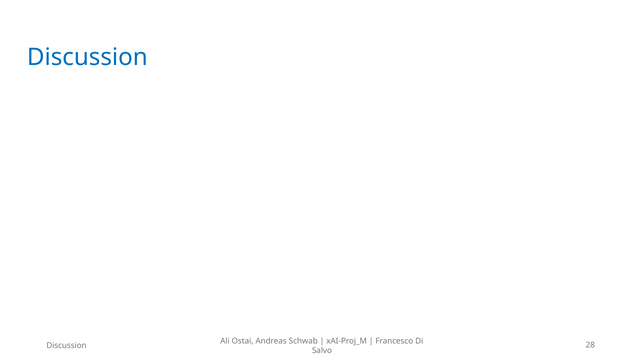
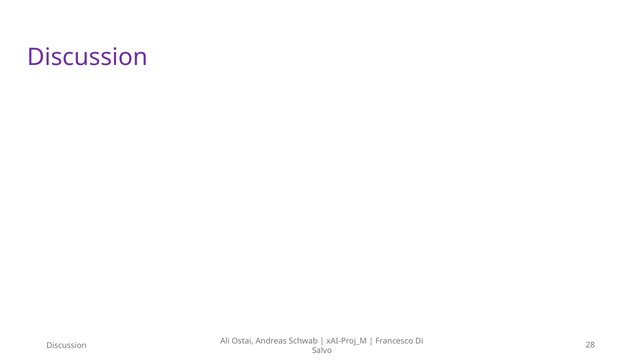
Discussion colour: blue -> purple (87, 57)
